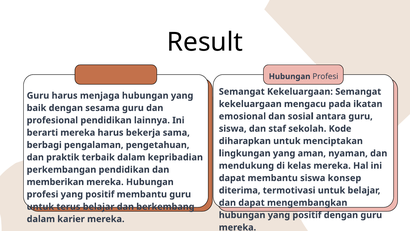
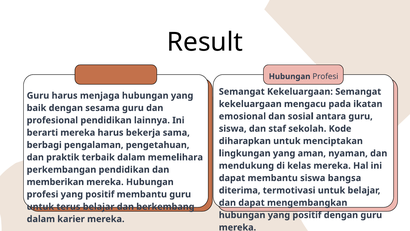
kepribadian: kepribadian -> memelihara (175, 157)
konsep: konsep -> bangsa (344, 178)
